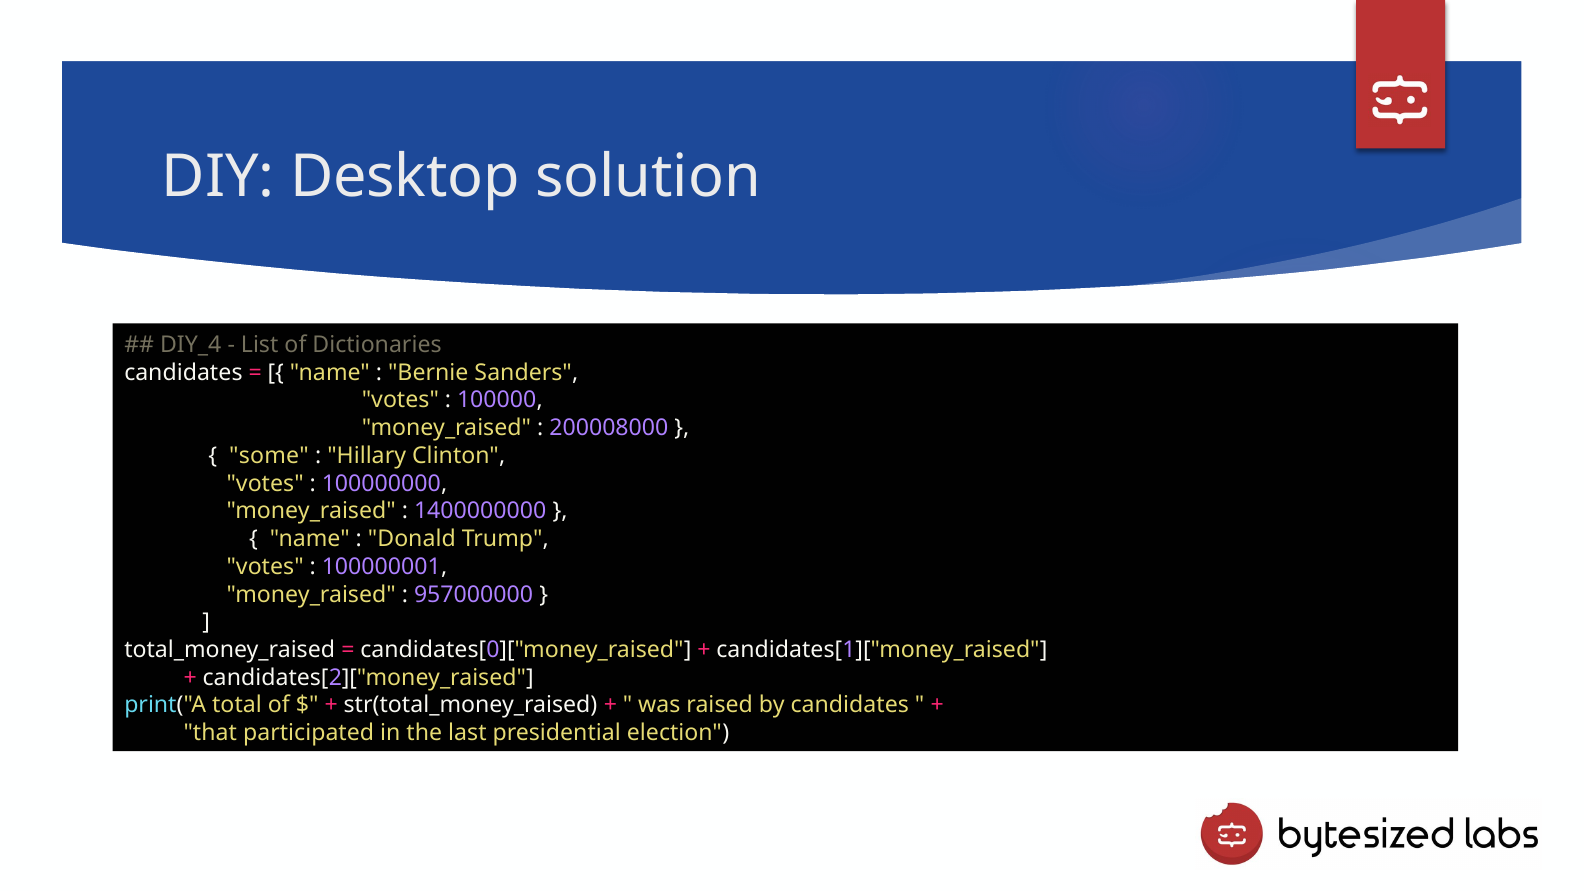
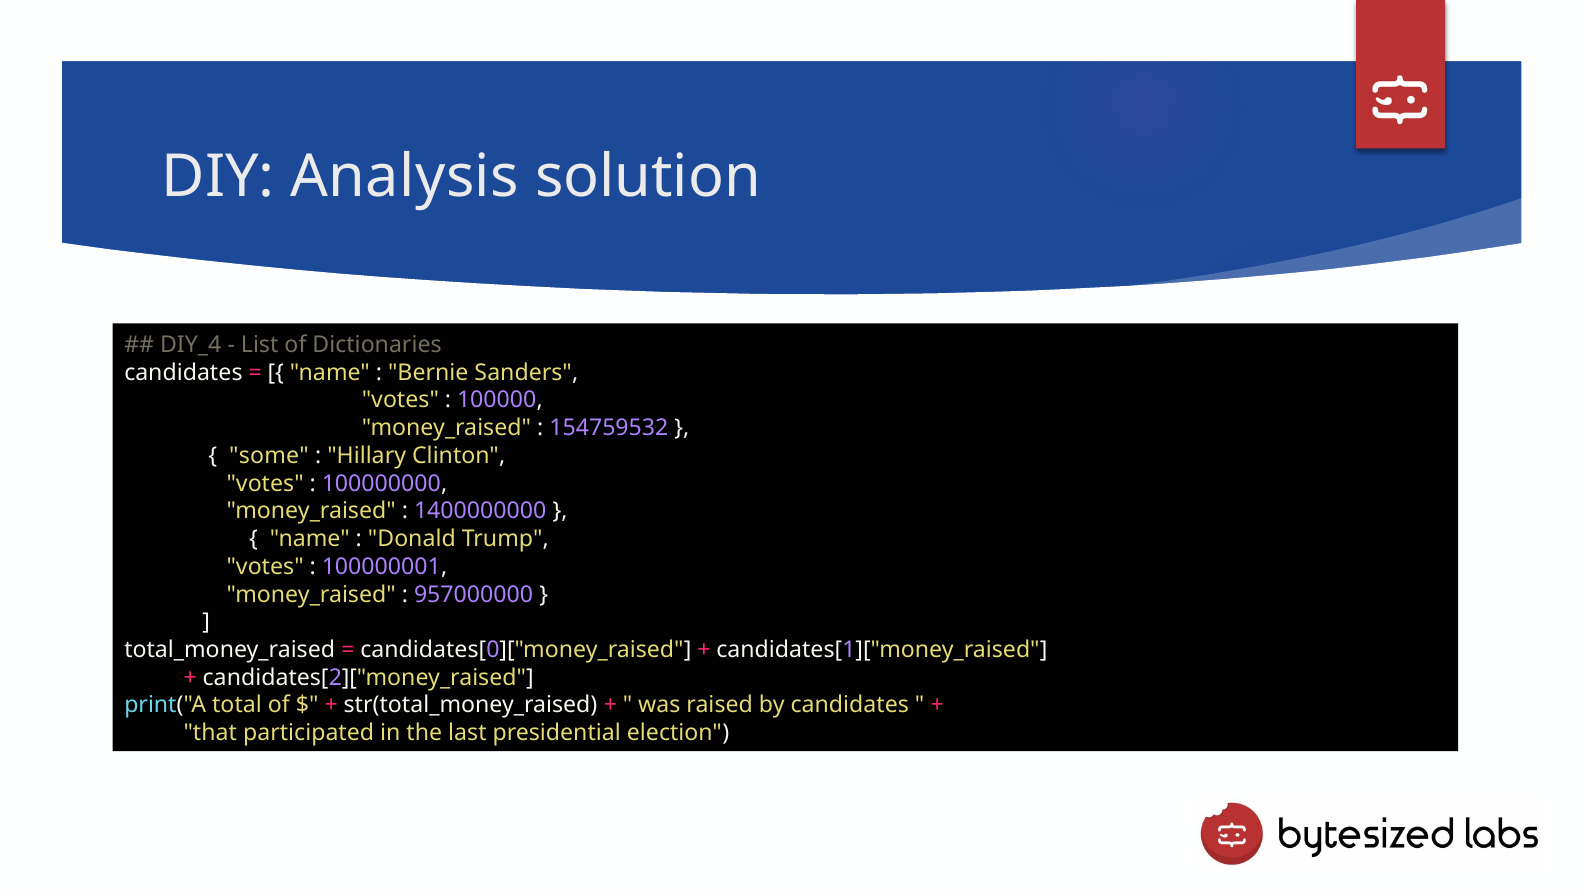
Desktop: Desktop -> Analysis (405, 177)
200008000: 200008000 -> 154759532 (609, 428)
